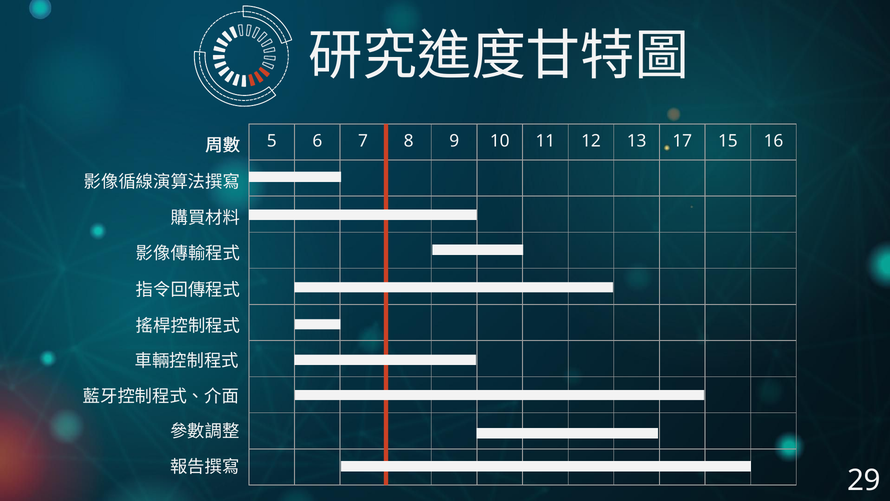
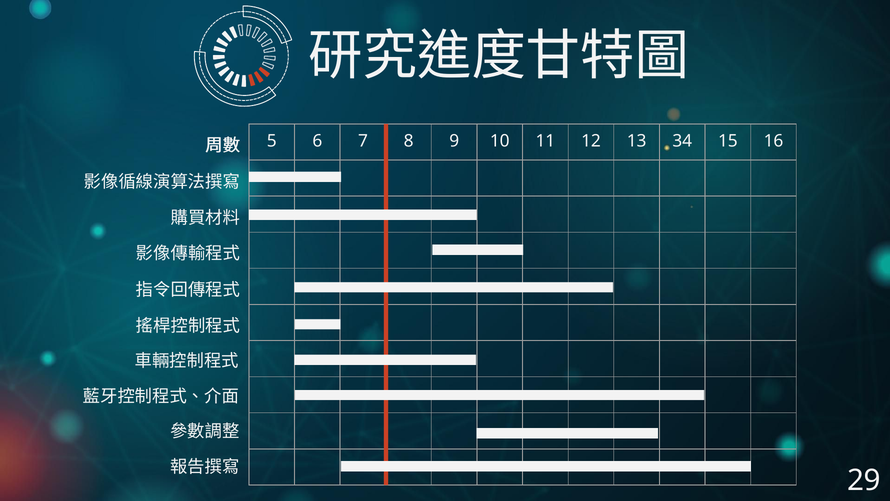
17: 17 -> 34 (682, 141)
